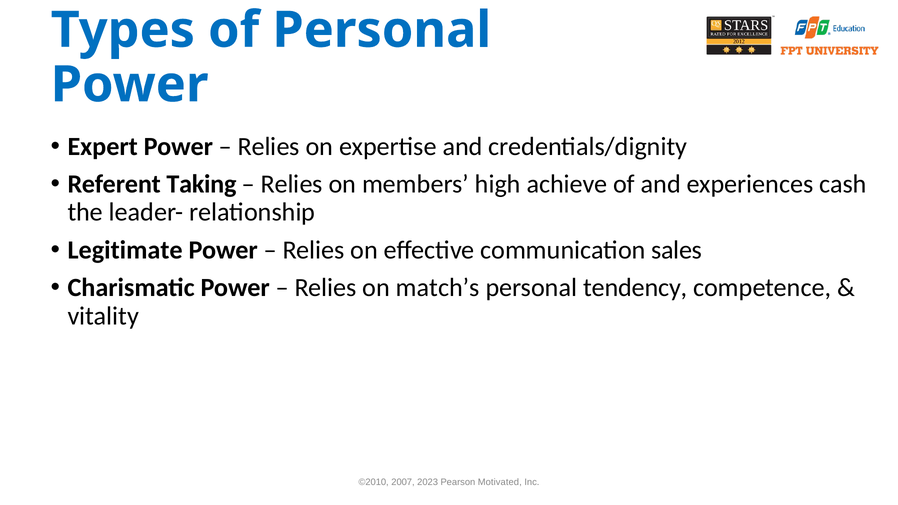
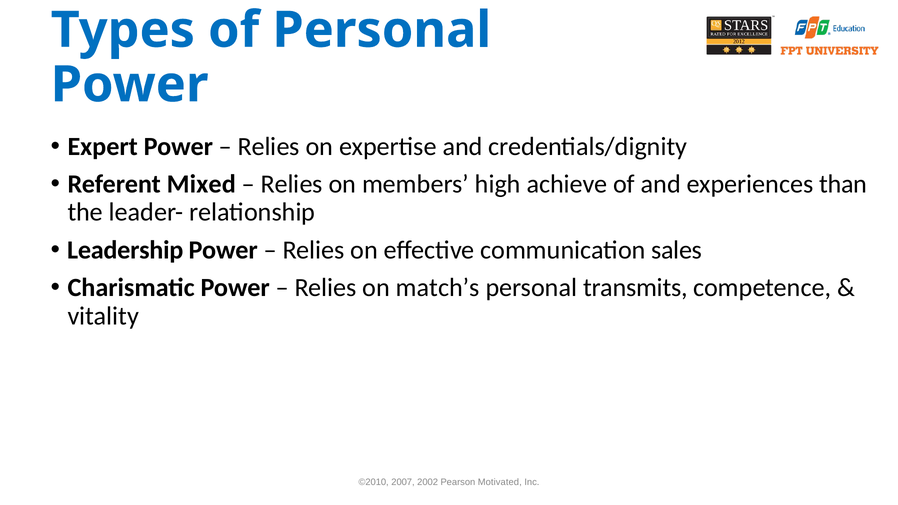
Taking: Taking -> Mixed (201, 184)
cash: cash -> than (843, 184)
Legitimate: Legitimate -> Leadership (125, 250)
tendency: tendency -> transmits (635, 288)
2023: 2023 -> 2002 (428, 482)
